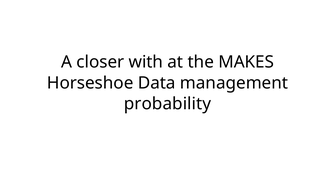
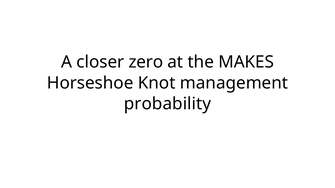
with: with -> zero (146, 62)
Data: Data -> Knot (157, 83)
